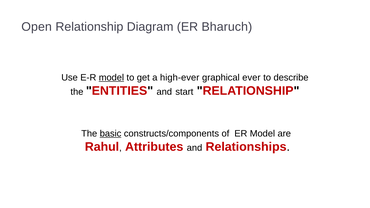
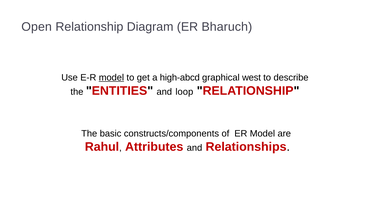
high-ever: high-ever -> high-abcd (180, 78)
ever: ever -> west (252, 78)
start: start -> loop (184, 92)
basic underline: present -> none (111, 134)
